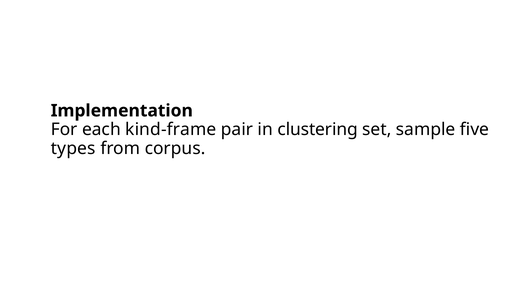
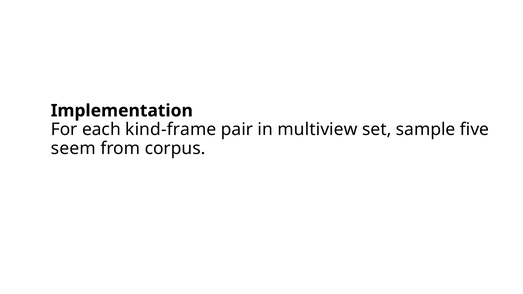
clustering: clustering -> multiview (318, 130)
types: types -> seem (73, 148)
